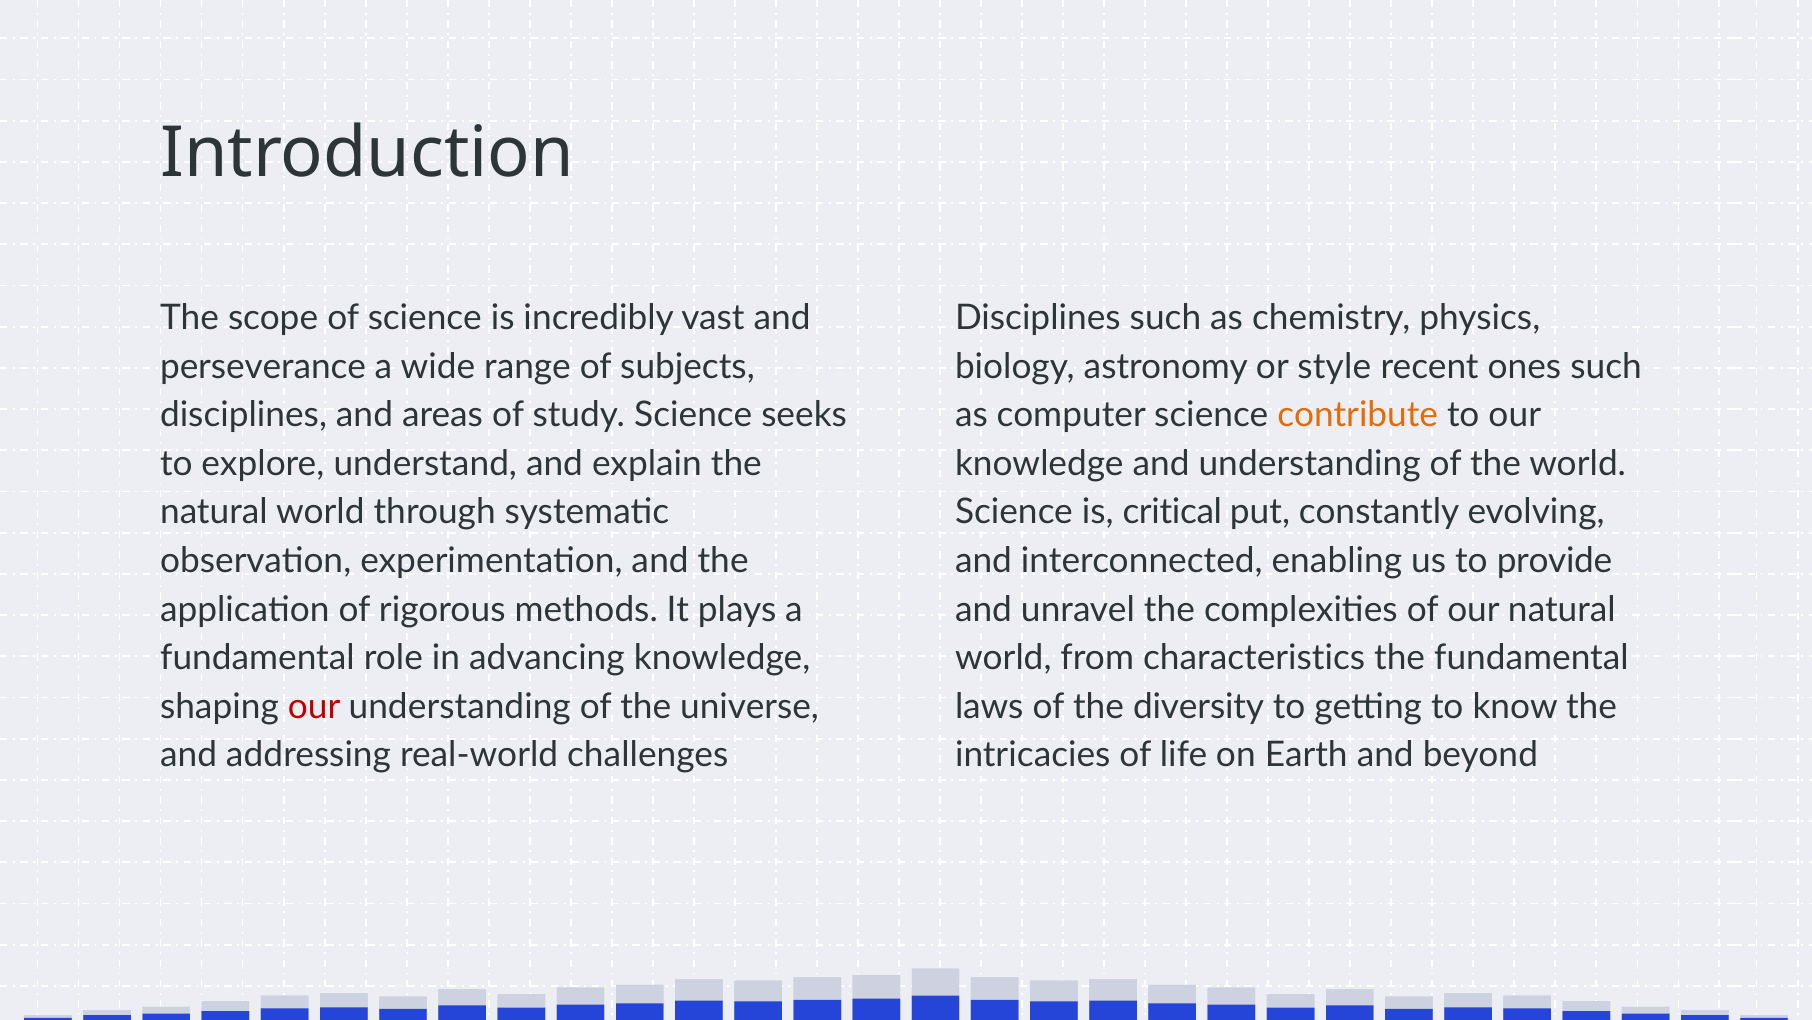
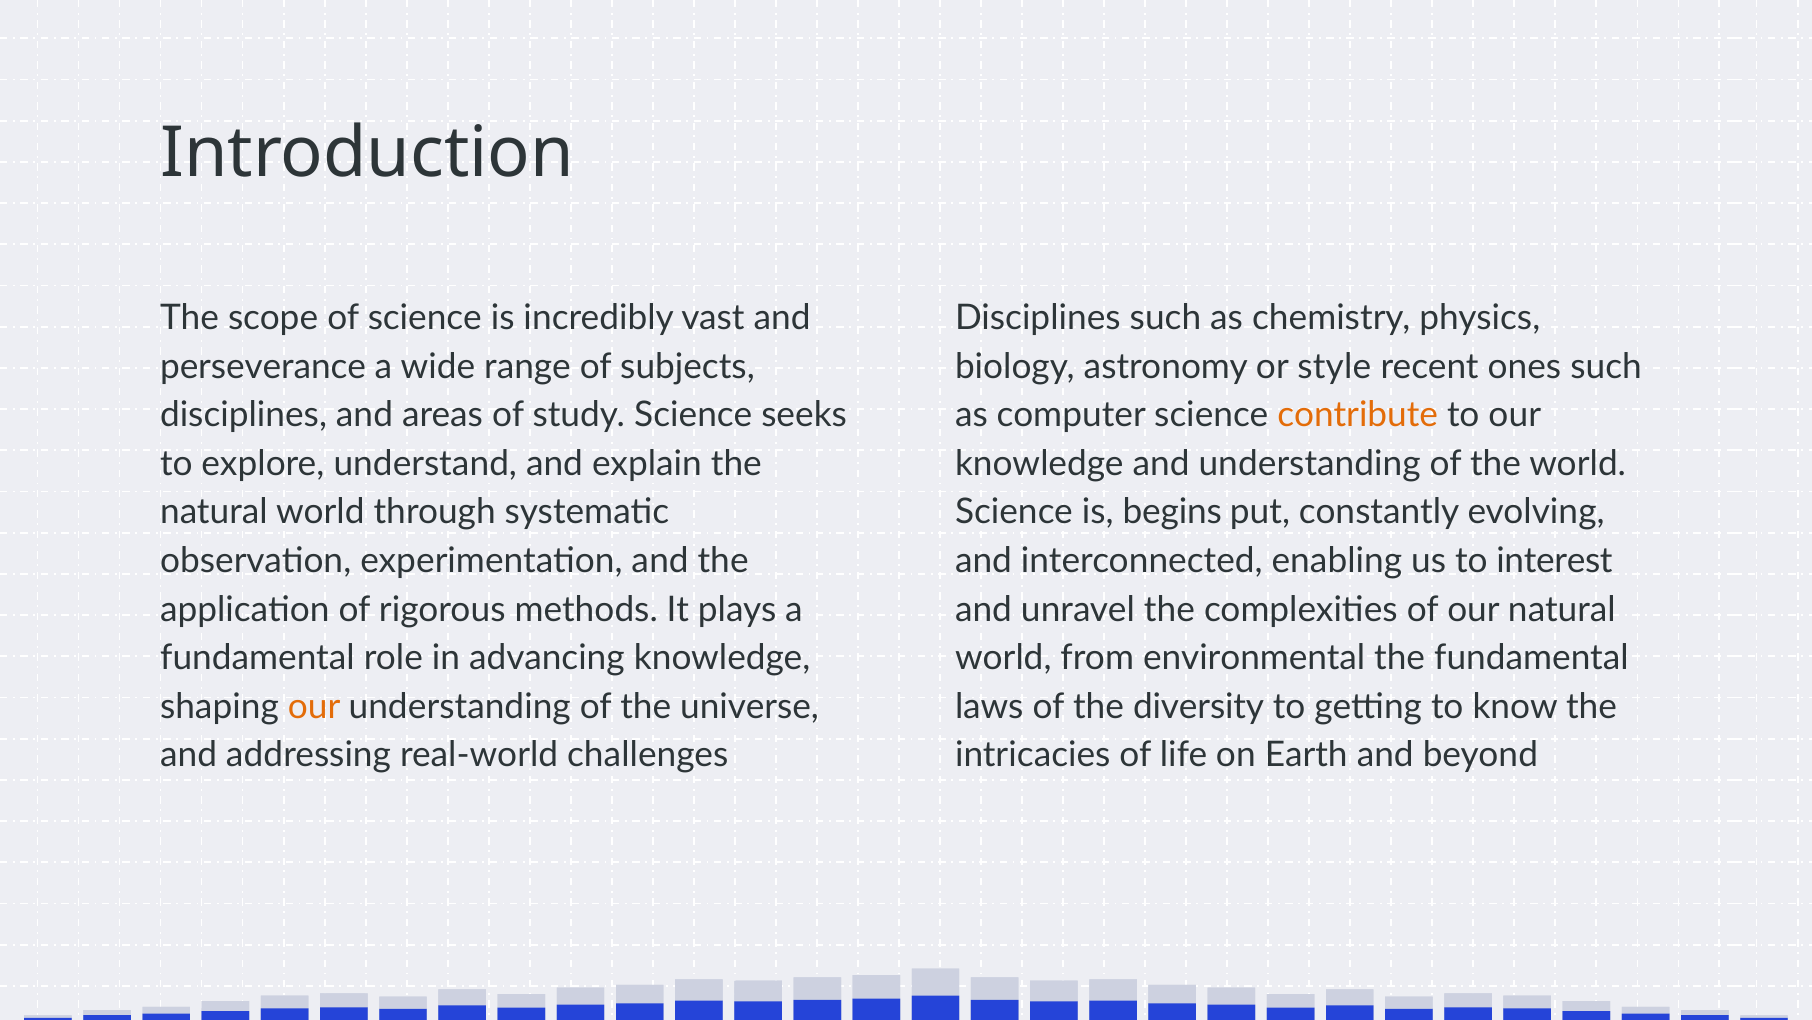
critical: critical -> begins (1172, 512)
provide: provide -> interest (1554, 561)
characteristics: characteristics -> environmental (1254, 658)
our colour: red -> orange (314, 706)
